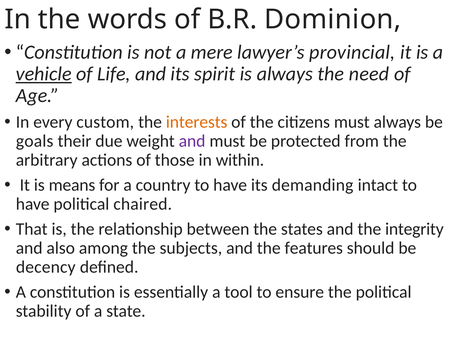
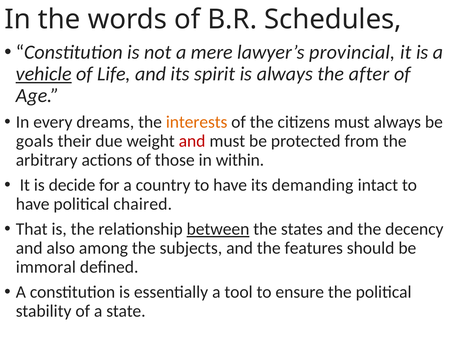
Dominion: Dominion -> Schedules (333, 20)
need: need -> after (369, 74)
custom: custom -> dreams (105, 122)
and colour: purple -> red (192, 141)
means: means -> decide (72, 185)
between underline: none -> present (218, 229)
integrity: integrity -> decency (414, 229)
decency: decency -> immoral (46, 267)
